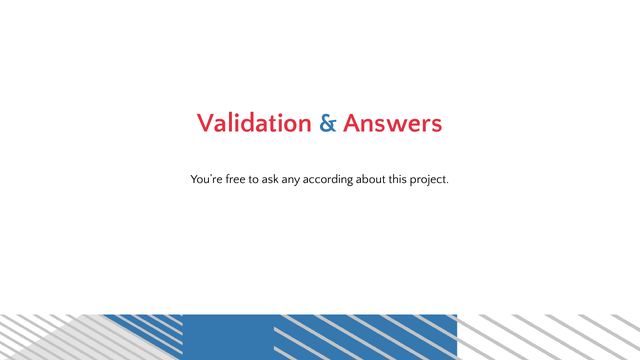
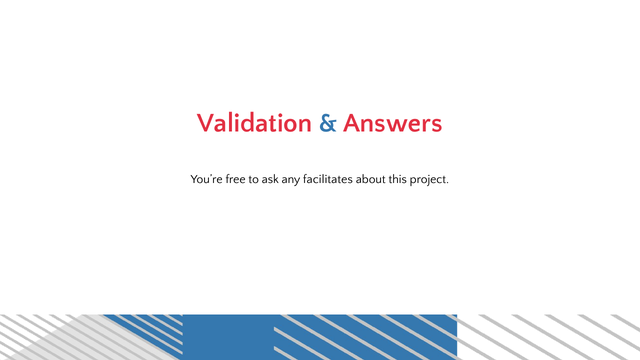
according: according -> facilitates (328, 179)
